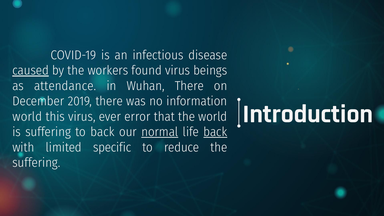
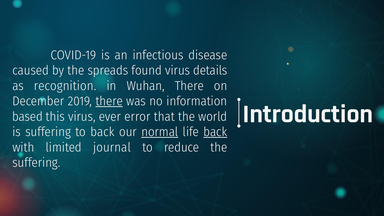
caused underline: present -> none (31, 70)
workers: workers -> spreads (108, 70)
beings: beings -> details (210, 70)
attendance: attendance -> recognition (65, 86)
there underline: none -> present (109, 101)
world: world -> based (27, 117)
specific: specific -> journal (112, 147)
